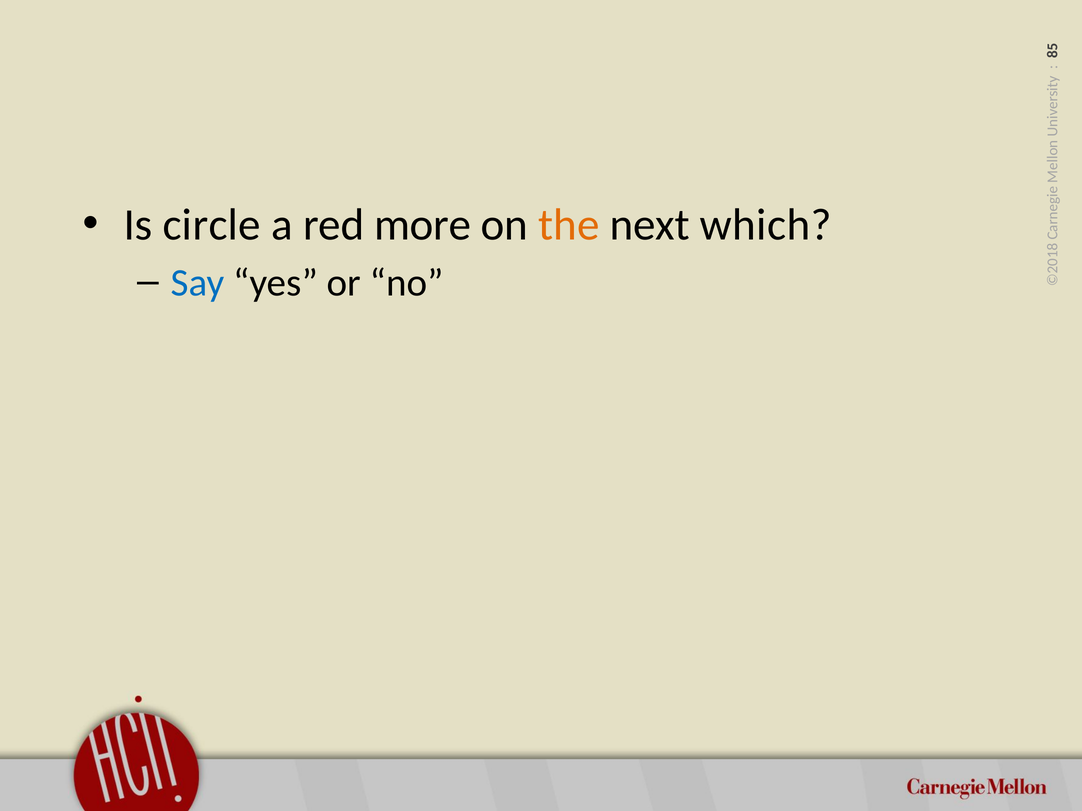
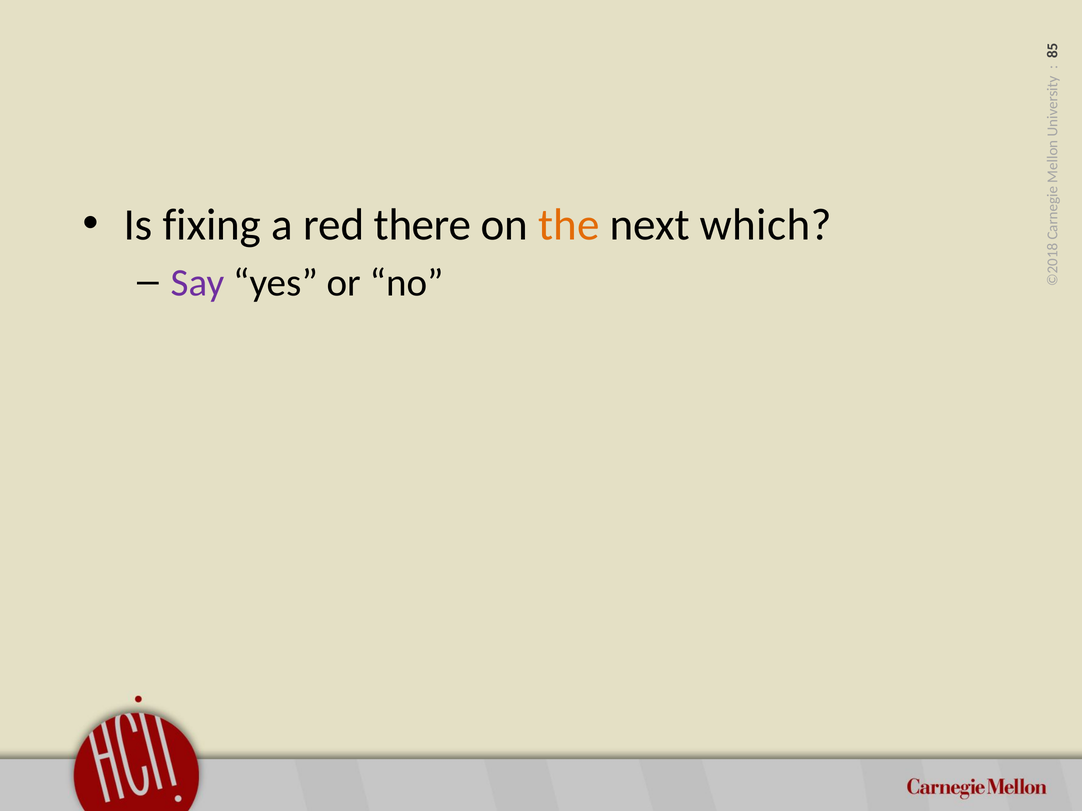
circle: circle -> fixing (212, 225)
more: more -> there (423, 225)
Say colour: blue -> purple (198, 283)
